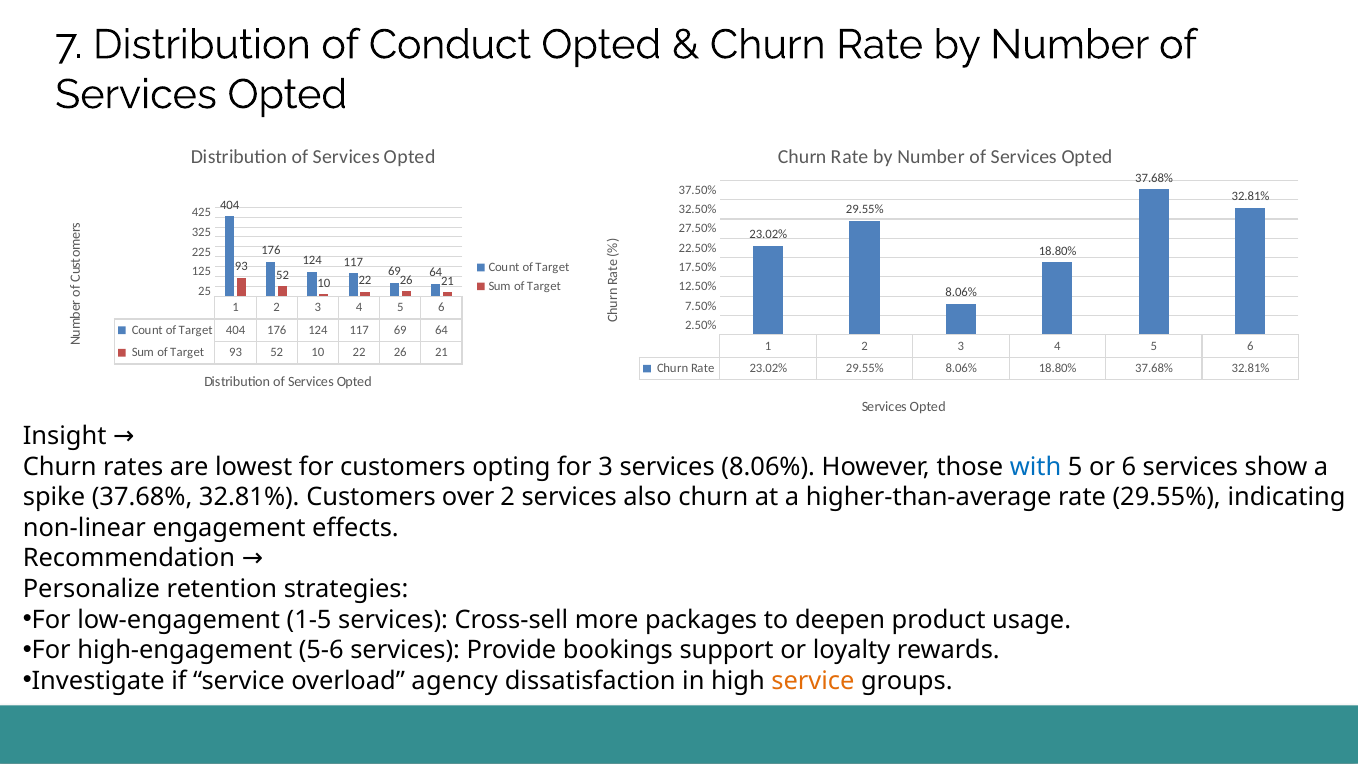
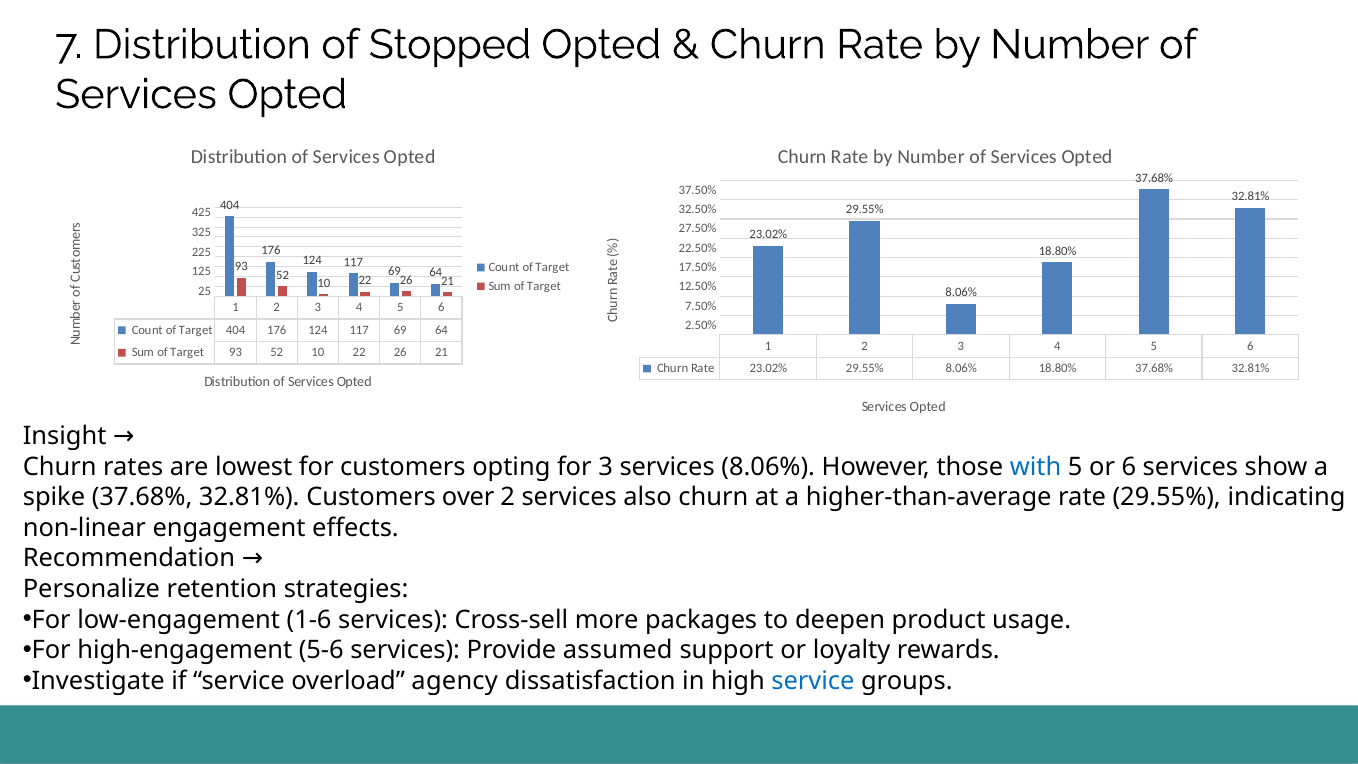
Conduct: Conduct -> Stopped (450, 45)
1-5: 1-5 -> 1-6 (309, 620)
bookings: bookings -> assumed (618, 650)
service colour: orange -> blue (813, 681)
